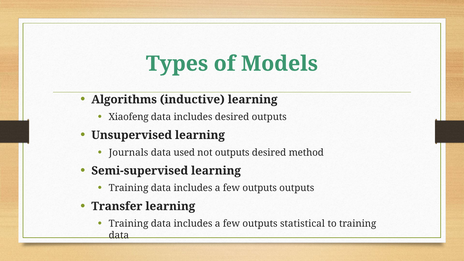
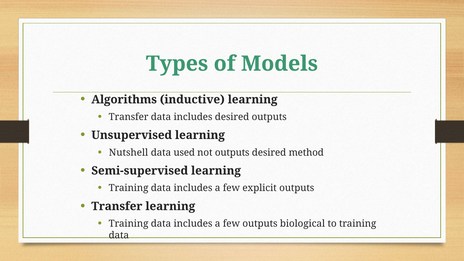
Xiaofeng: Xiaofeng -> Transfer (129, 117)
Journals: Journals -> Nutshell (129, 153)
outputs: outputs -> explicit (260, 188)
statistical: statistical -> biological (303, 224)
